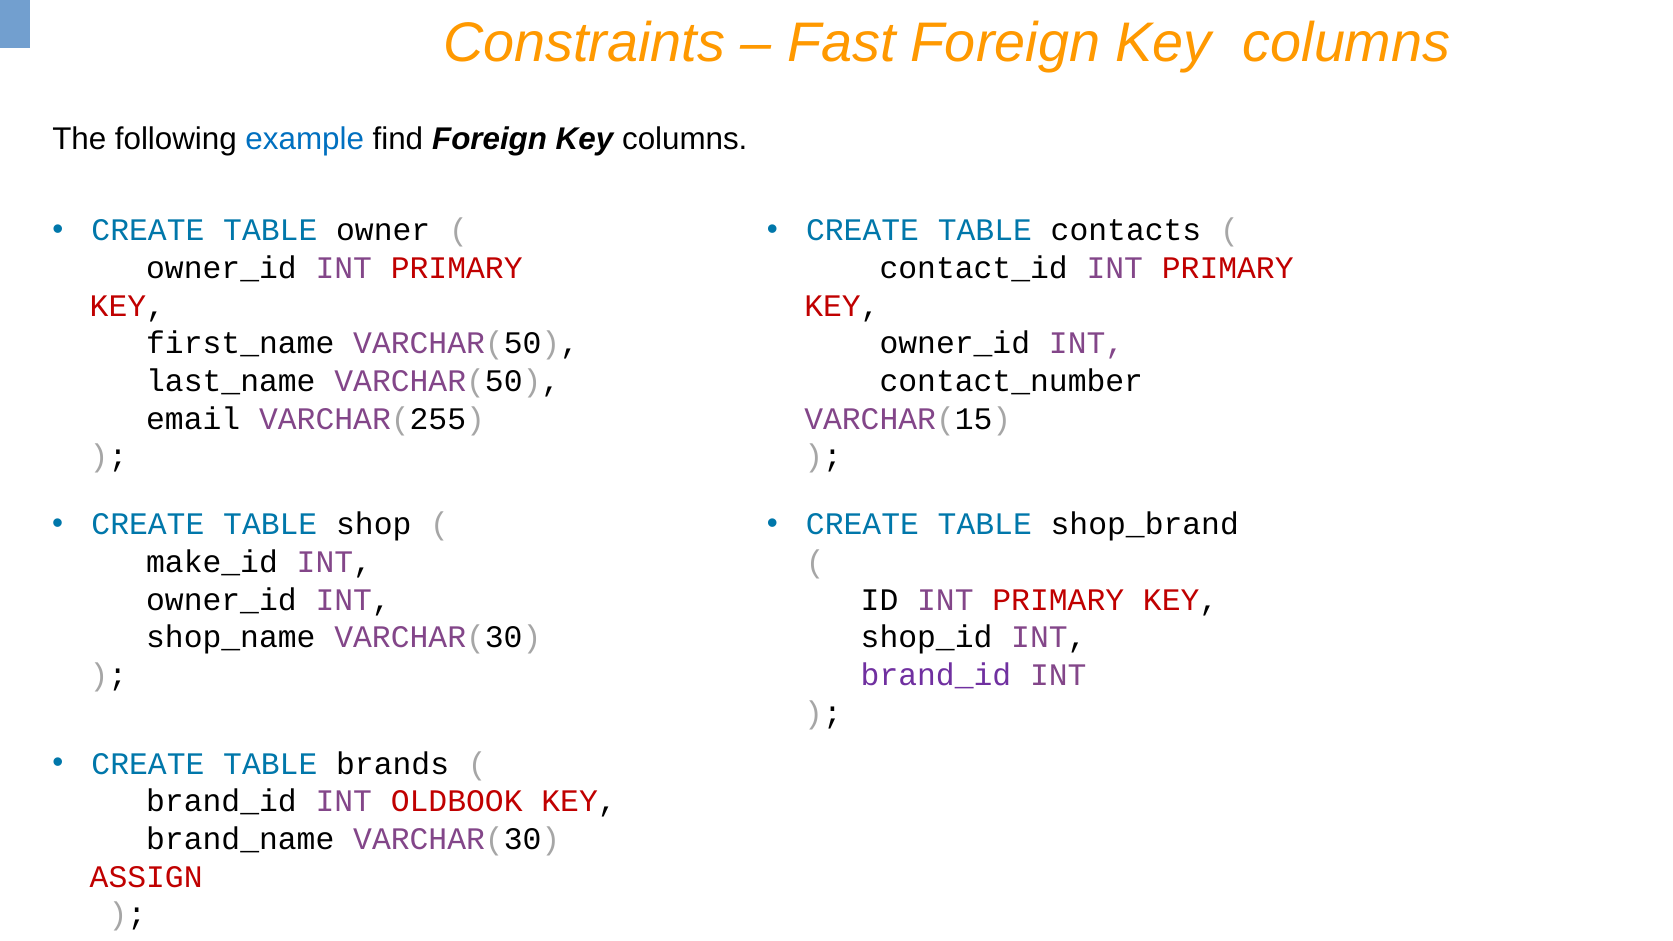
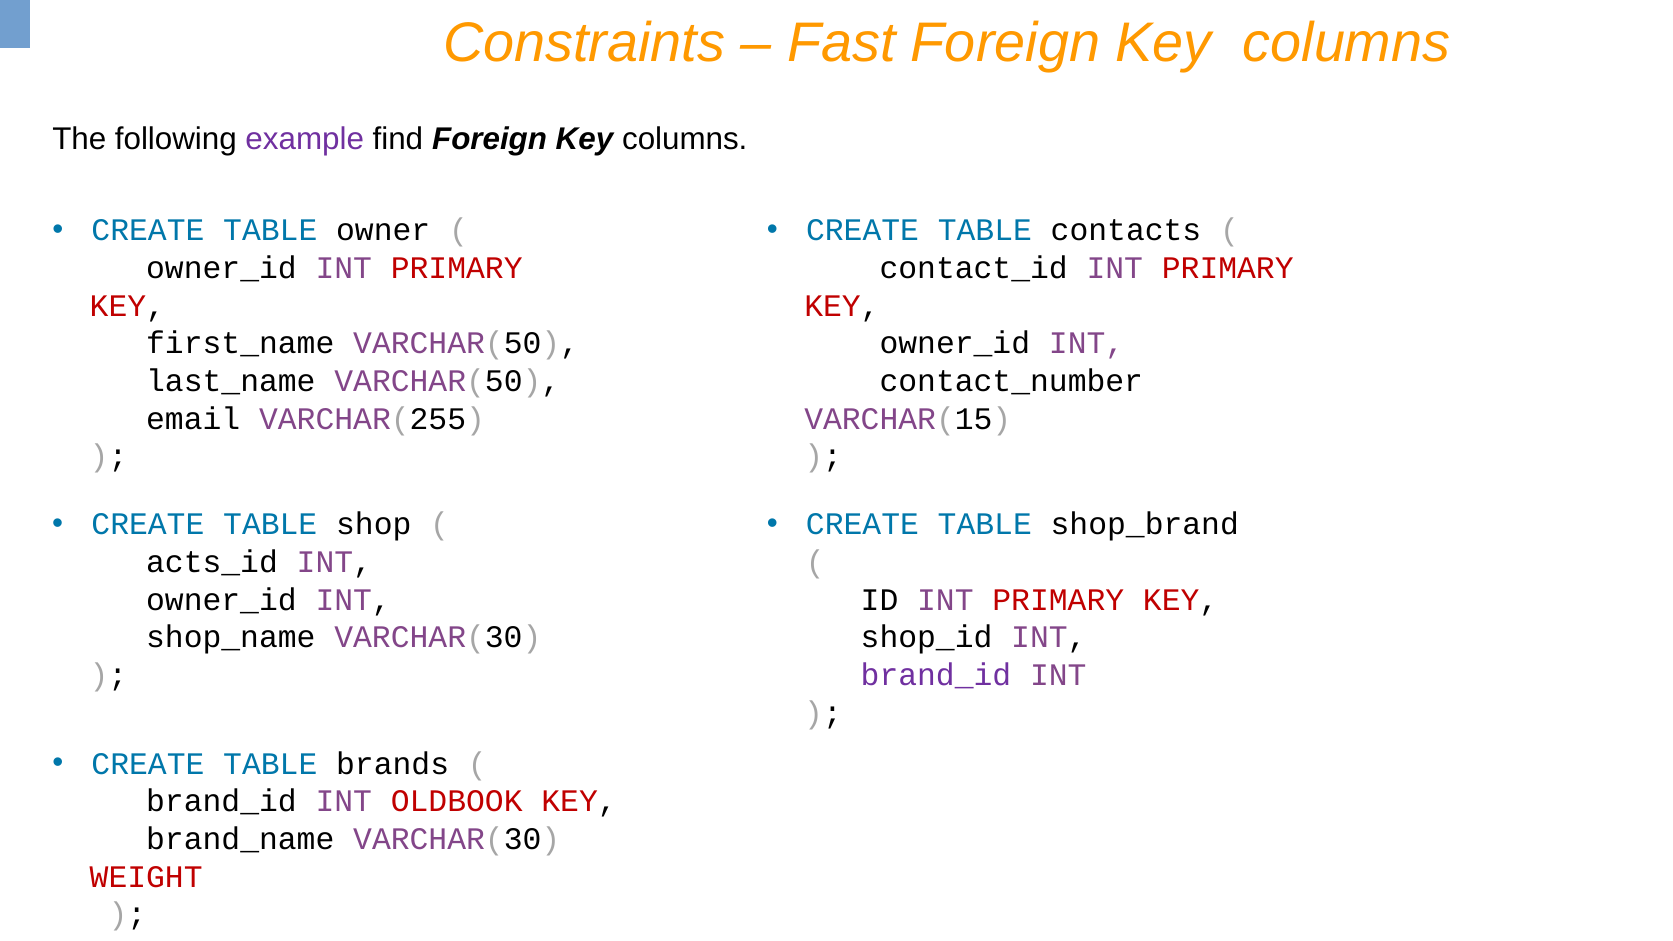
example colour: blue -> purple (305, 139)
make_id: make_id -> acts_id (212, 562)
ASSIGN: ASSIGN -> WEIGHT (146, 877)
